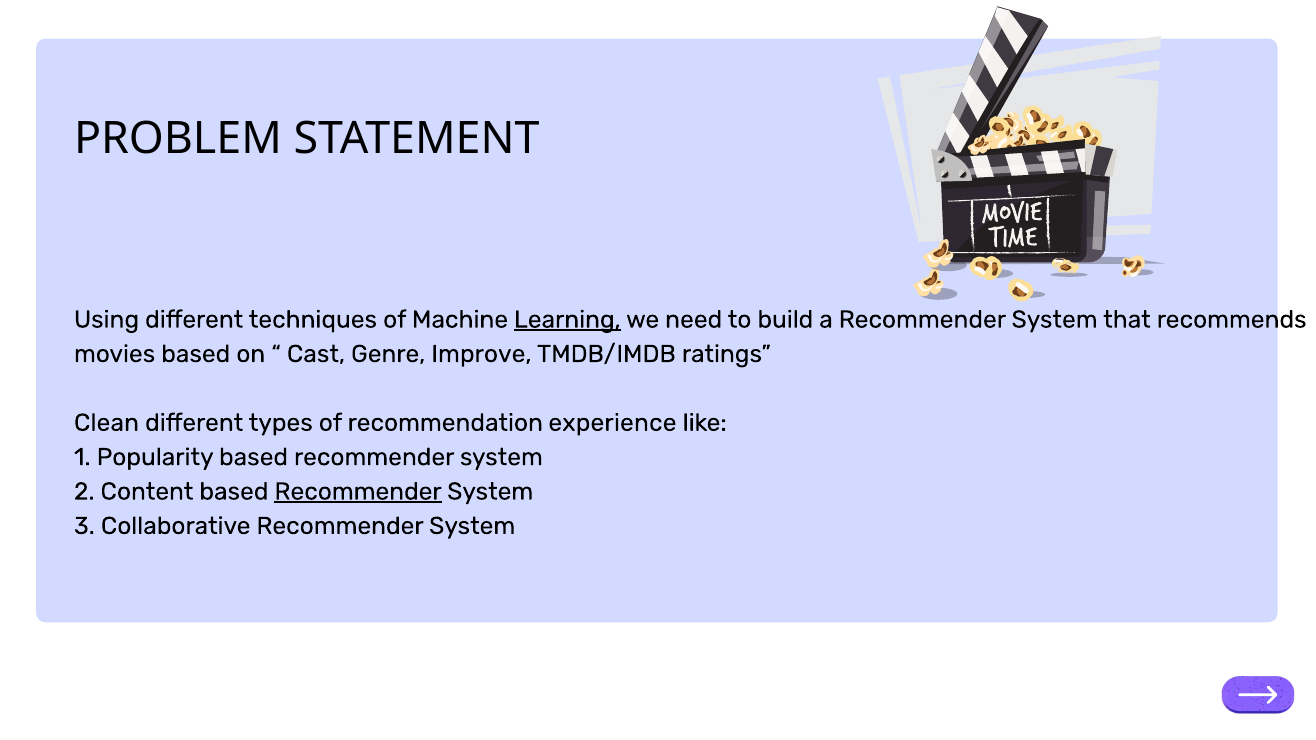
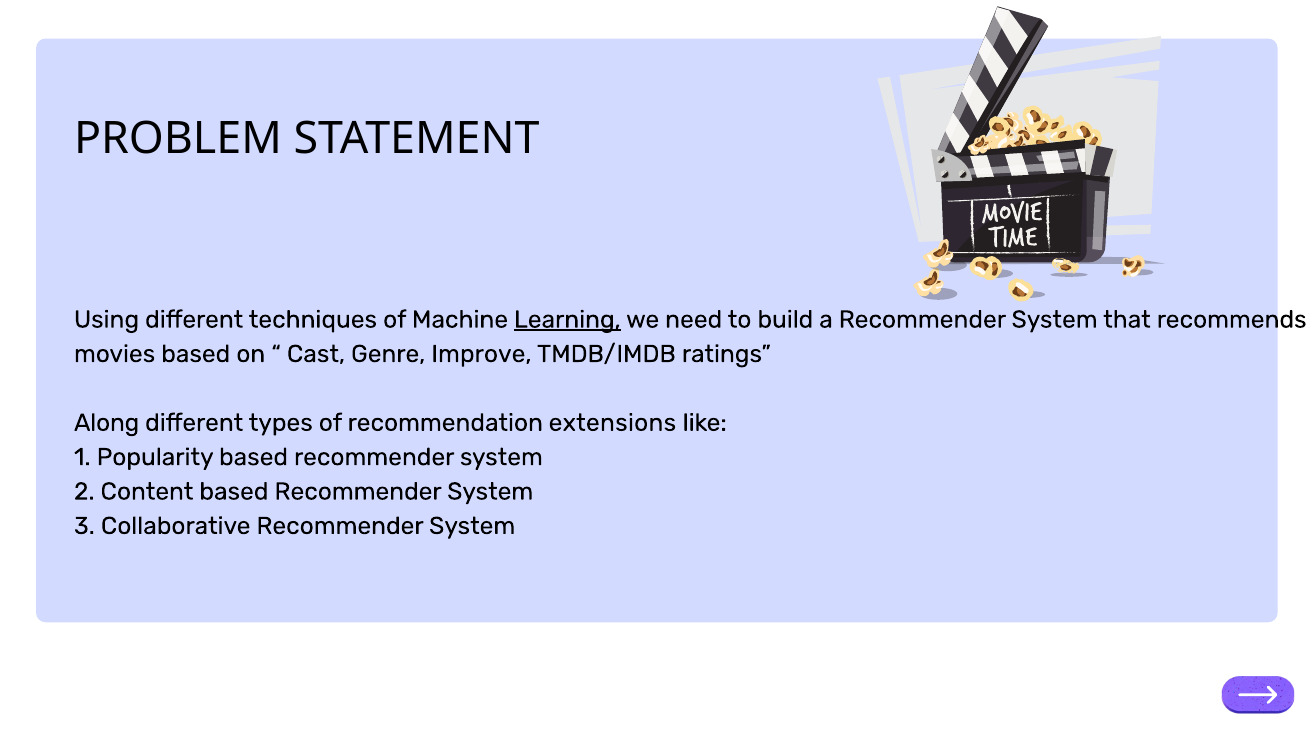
Clean: Clean -> Along (107, 423)
experience: experience -> extensions (612, 423)
Recommender underline: present -> none (358, 492)
